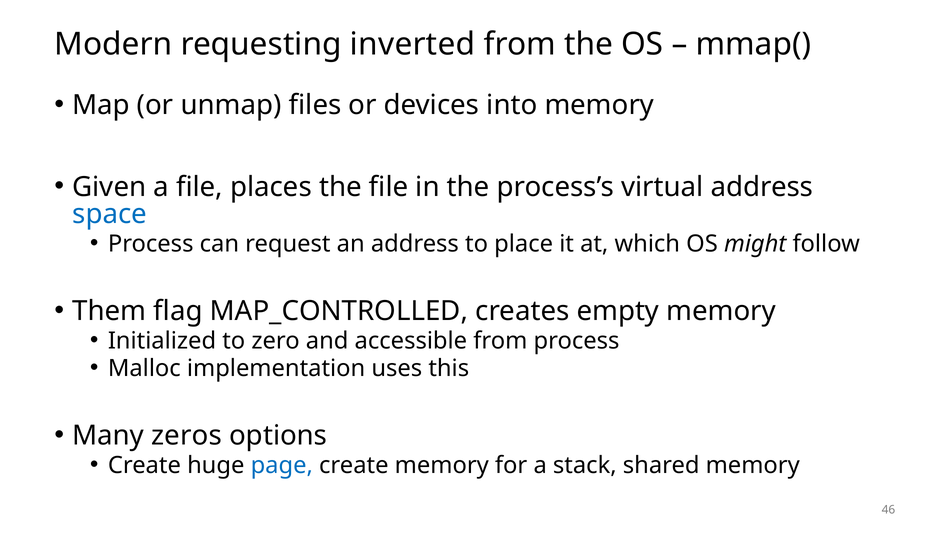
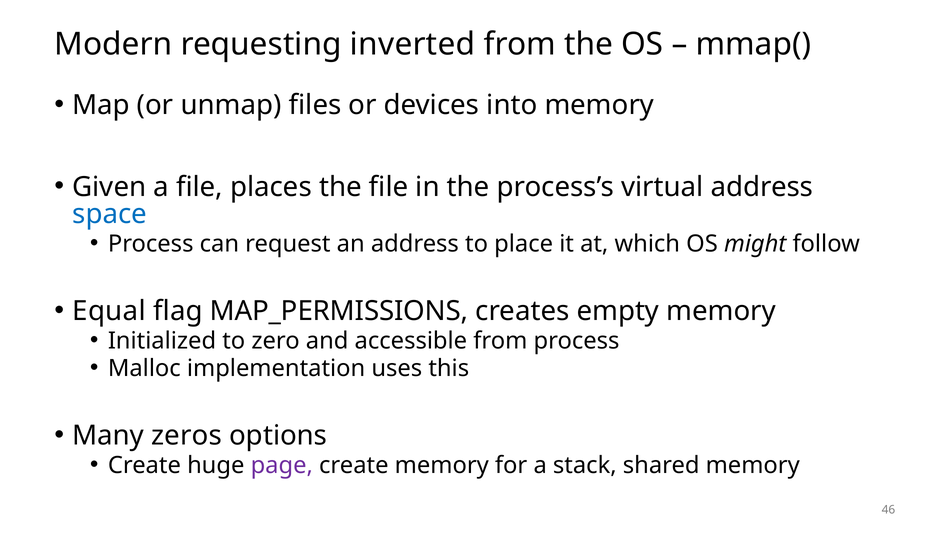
Them: Them -> Equal (109, 311)
MAP_CONTROLLED: MAP_CONTROLLED -> MAP_PERMISSIONS (339, 311)
page colour: blue -> purple (282, 465)
